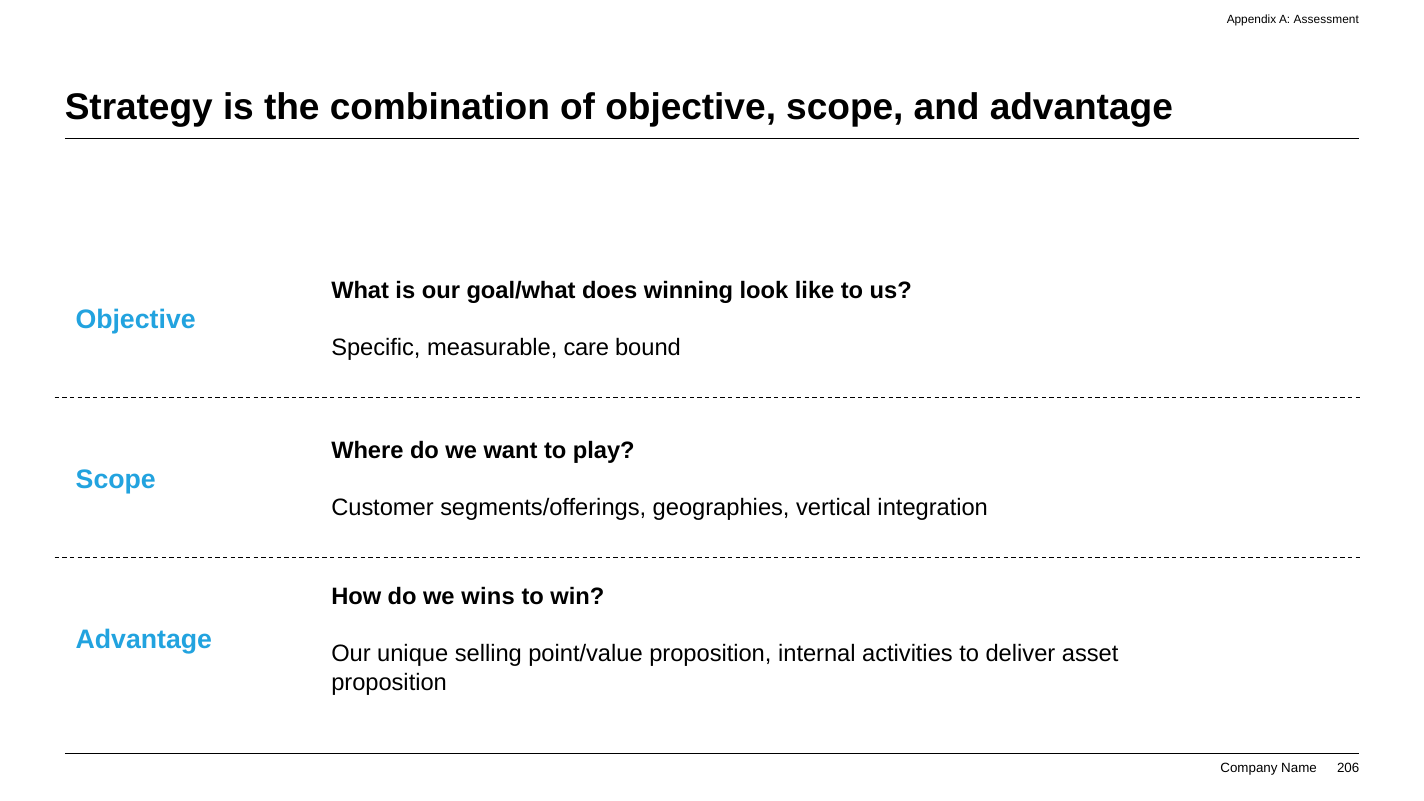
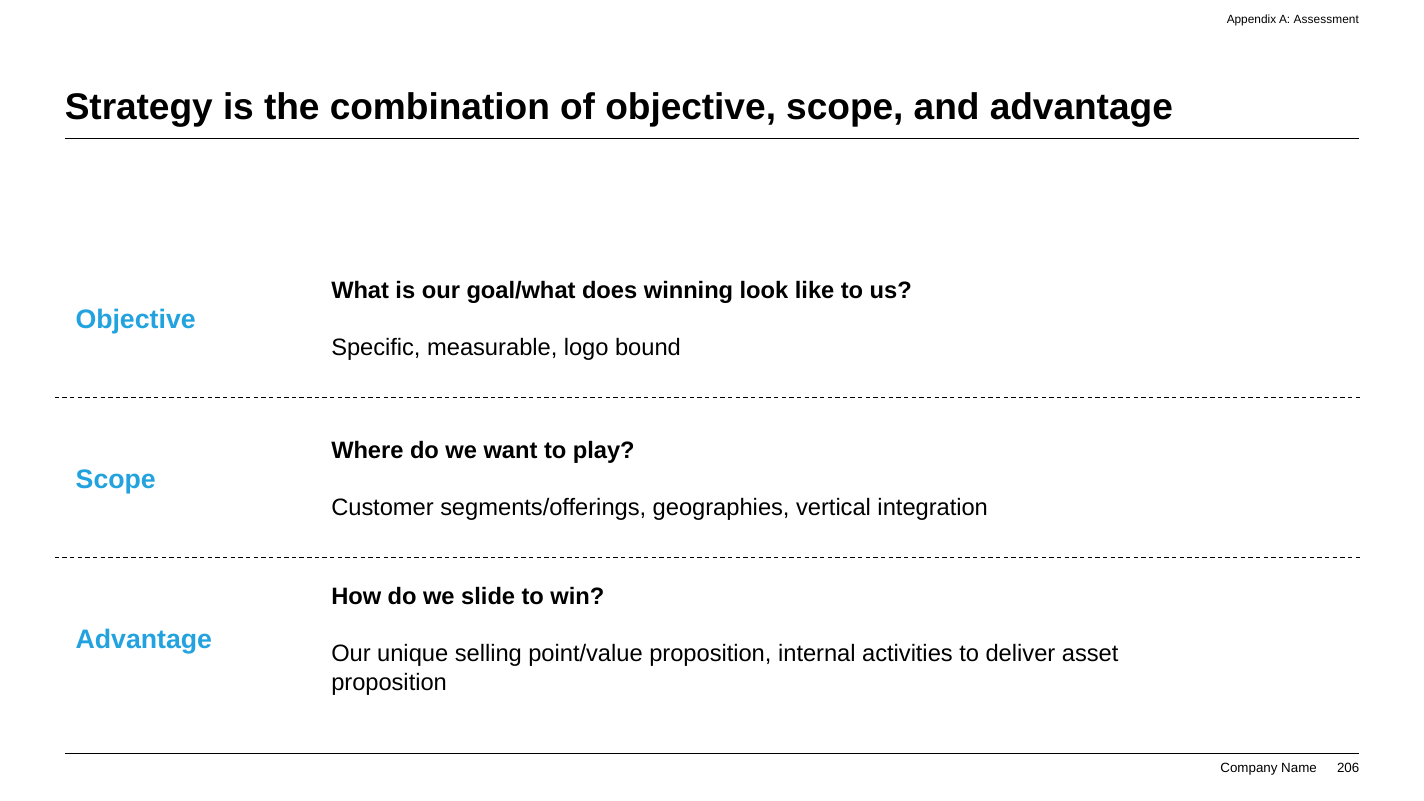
care: care -> logo (586, 348)
wins: wins -> slide (488, 597)
